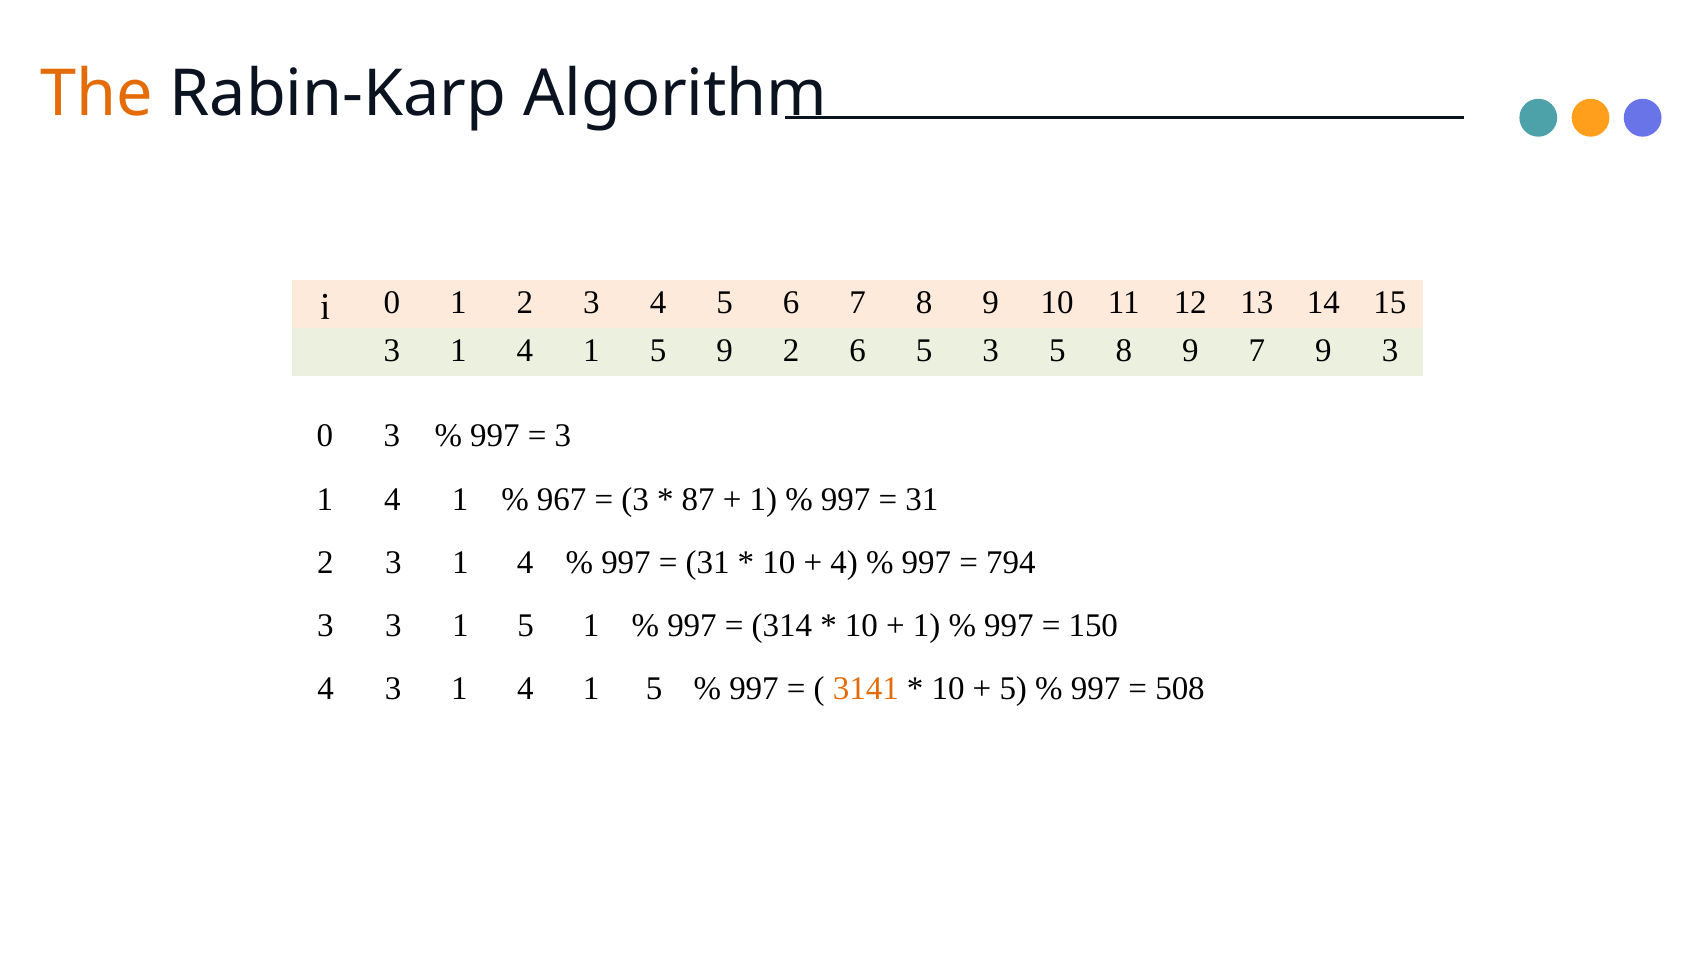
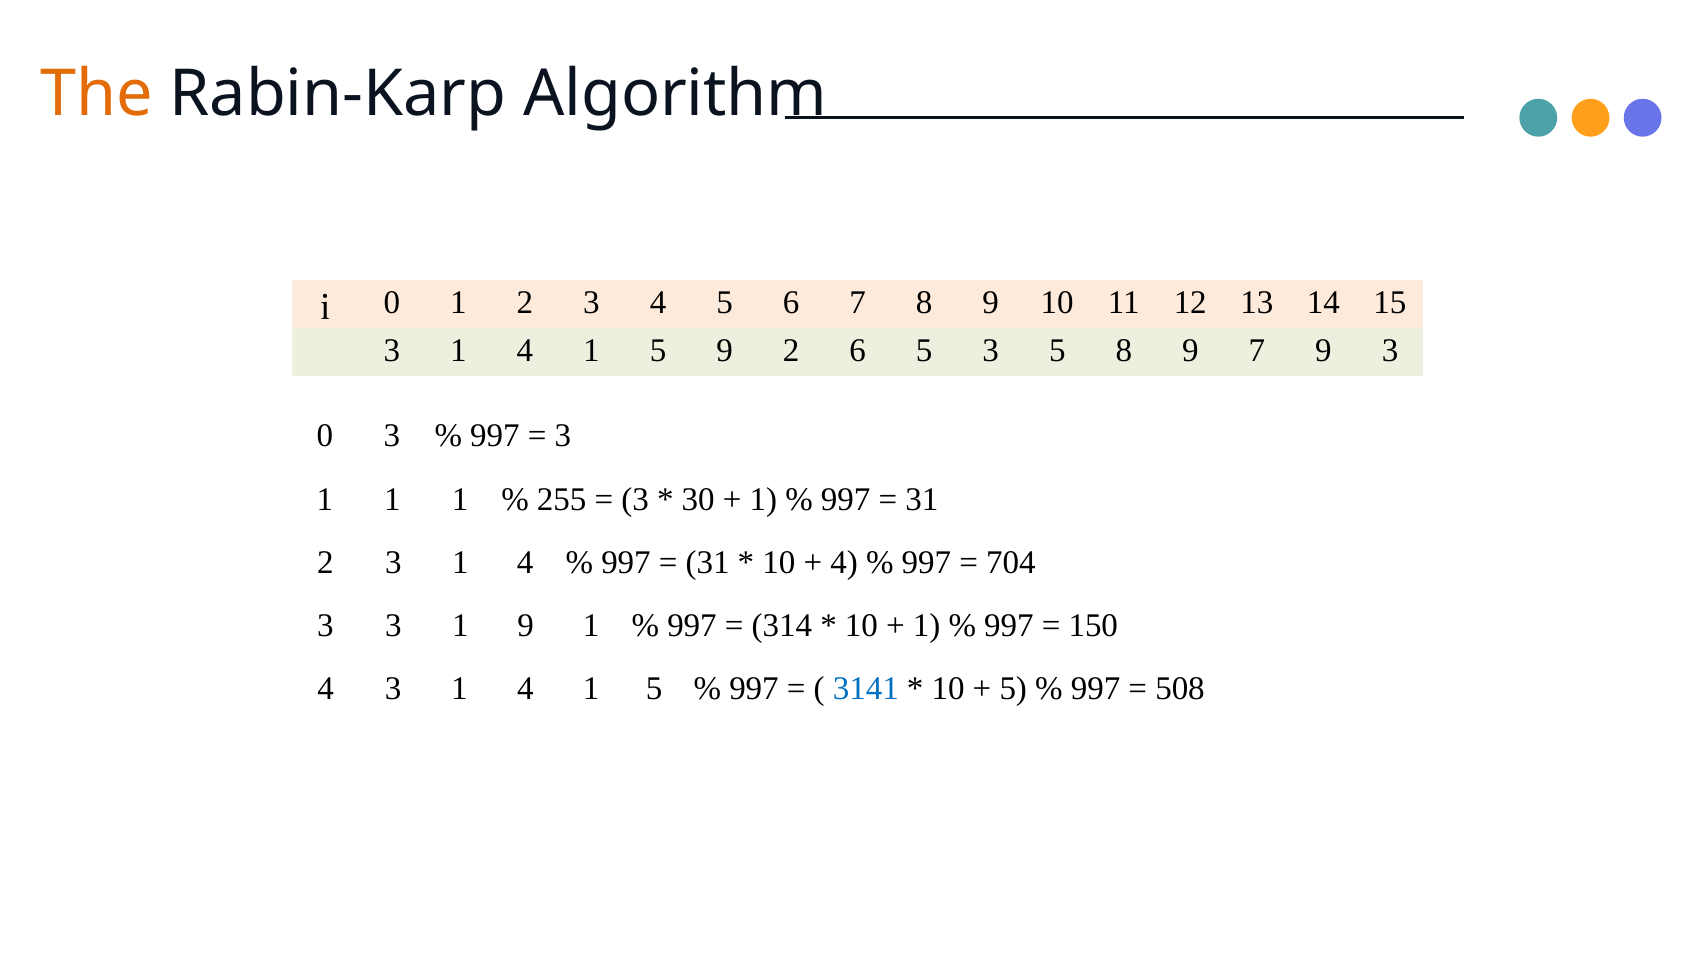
4: 4 -> 1 (392, 499)
967: 967 -> 255 (562, 499)
87: 87 -> 30 (698, 499)
794: 794 -> 704 (1011, 562)
3 1 5: 5 -> 9 (526, 625)
3141 colour: orange -> blue (866, 688)
